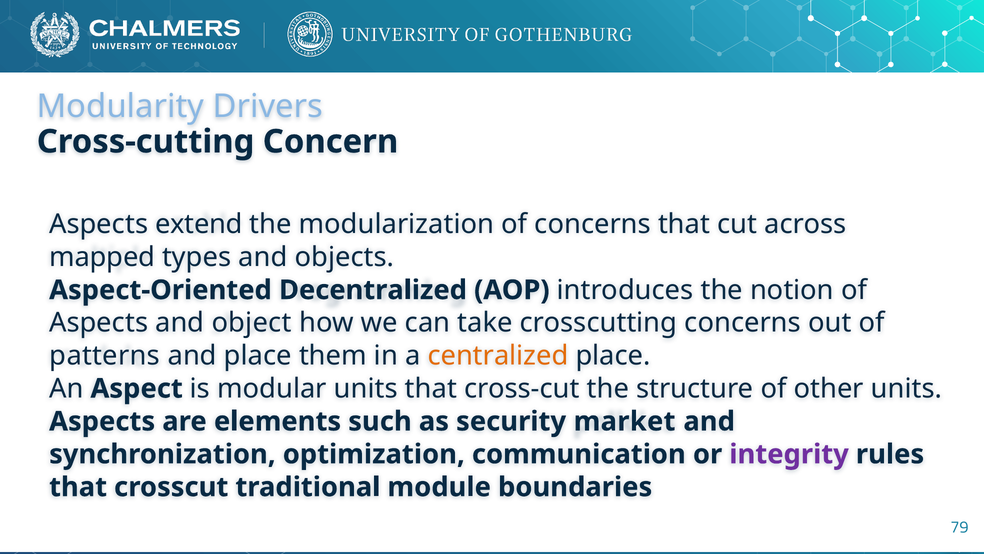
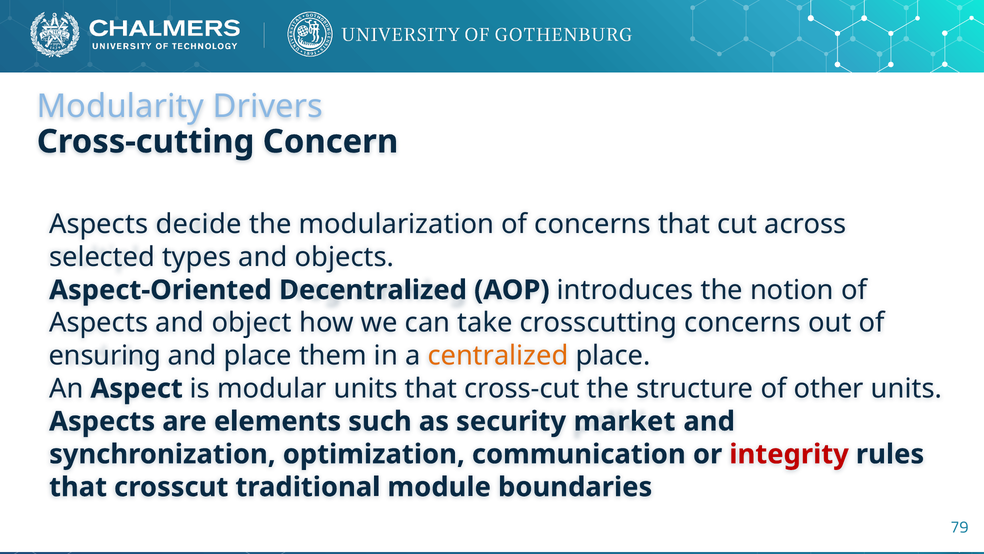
extend: extend -> decide (199, 224)
mapped: mapped -> selected (102, 257)
patterns: patterns -> ensuring (105, 355)
integrity colour: purple -> red (789, 454)
